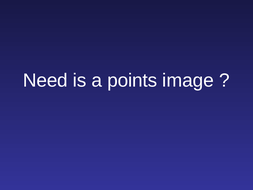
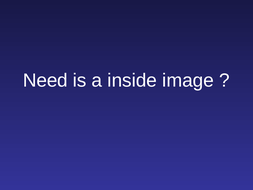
points: points -> inside (132, 80)
